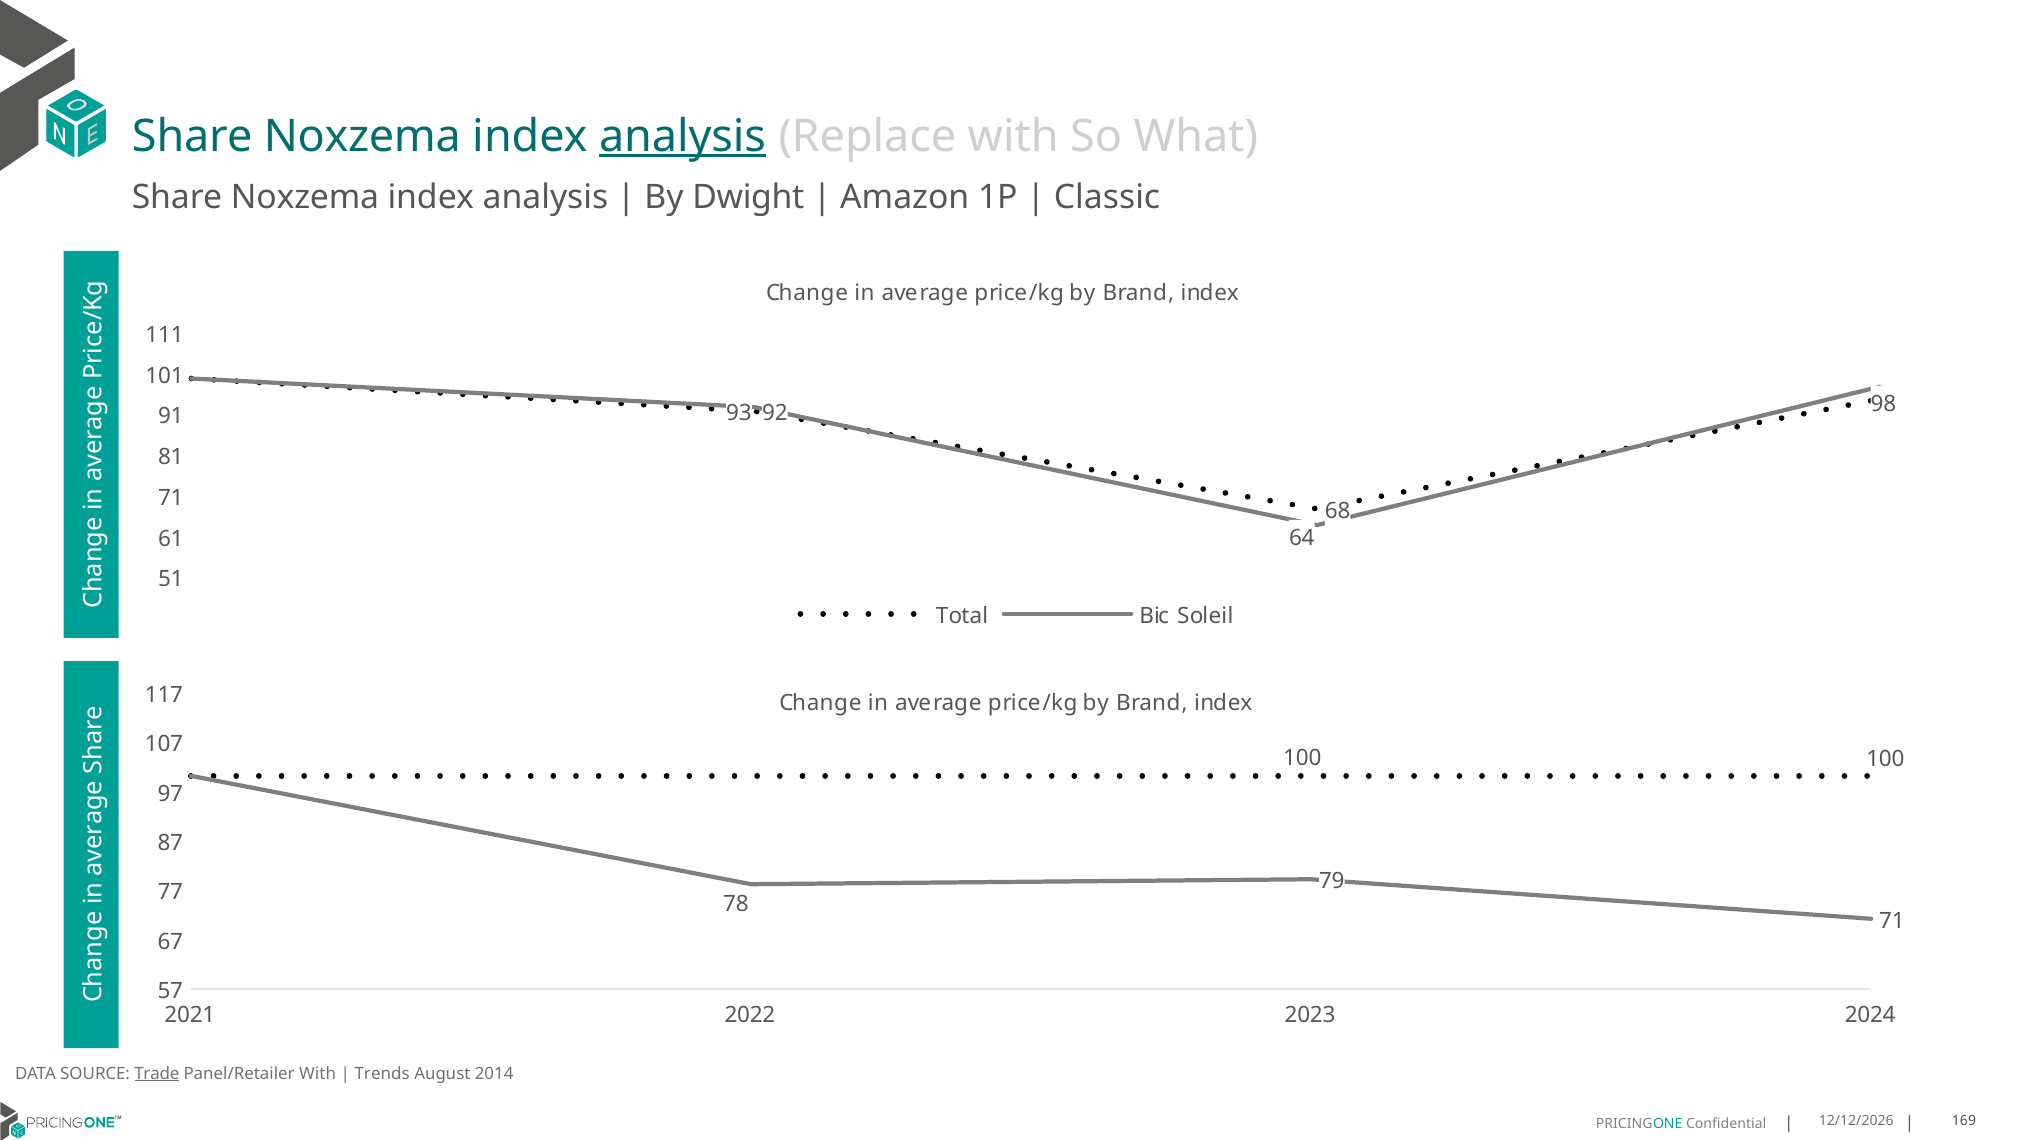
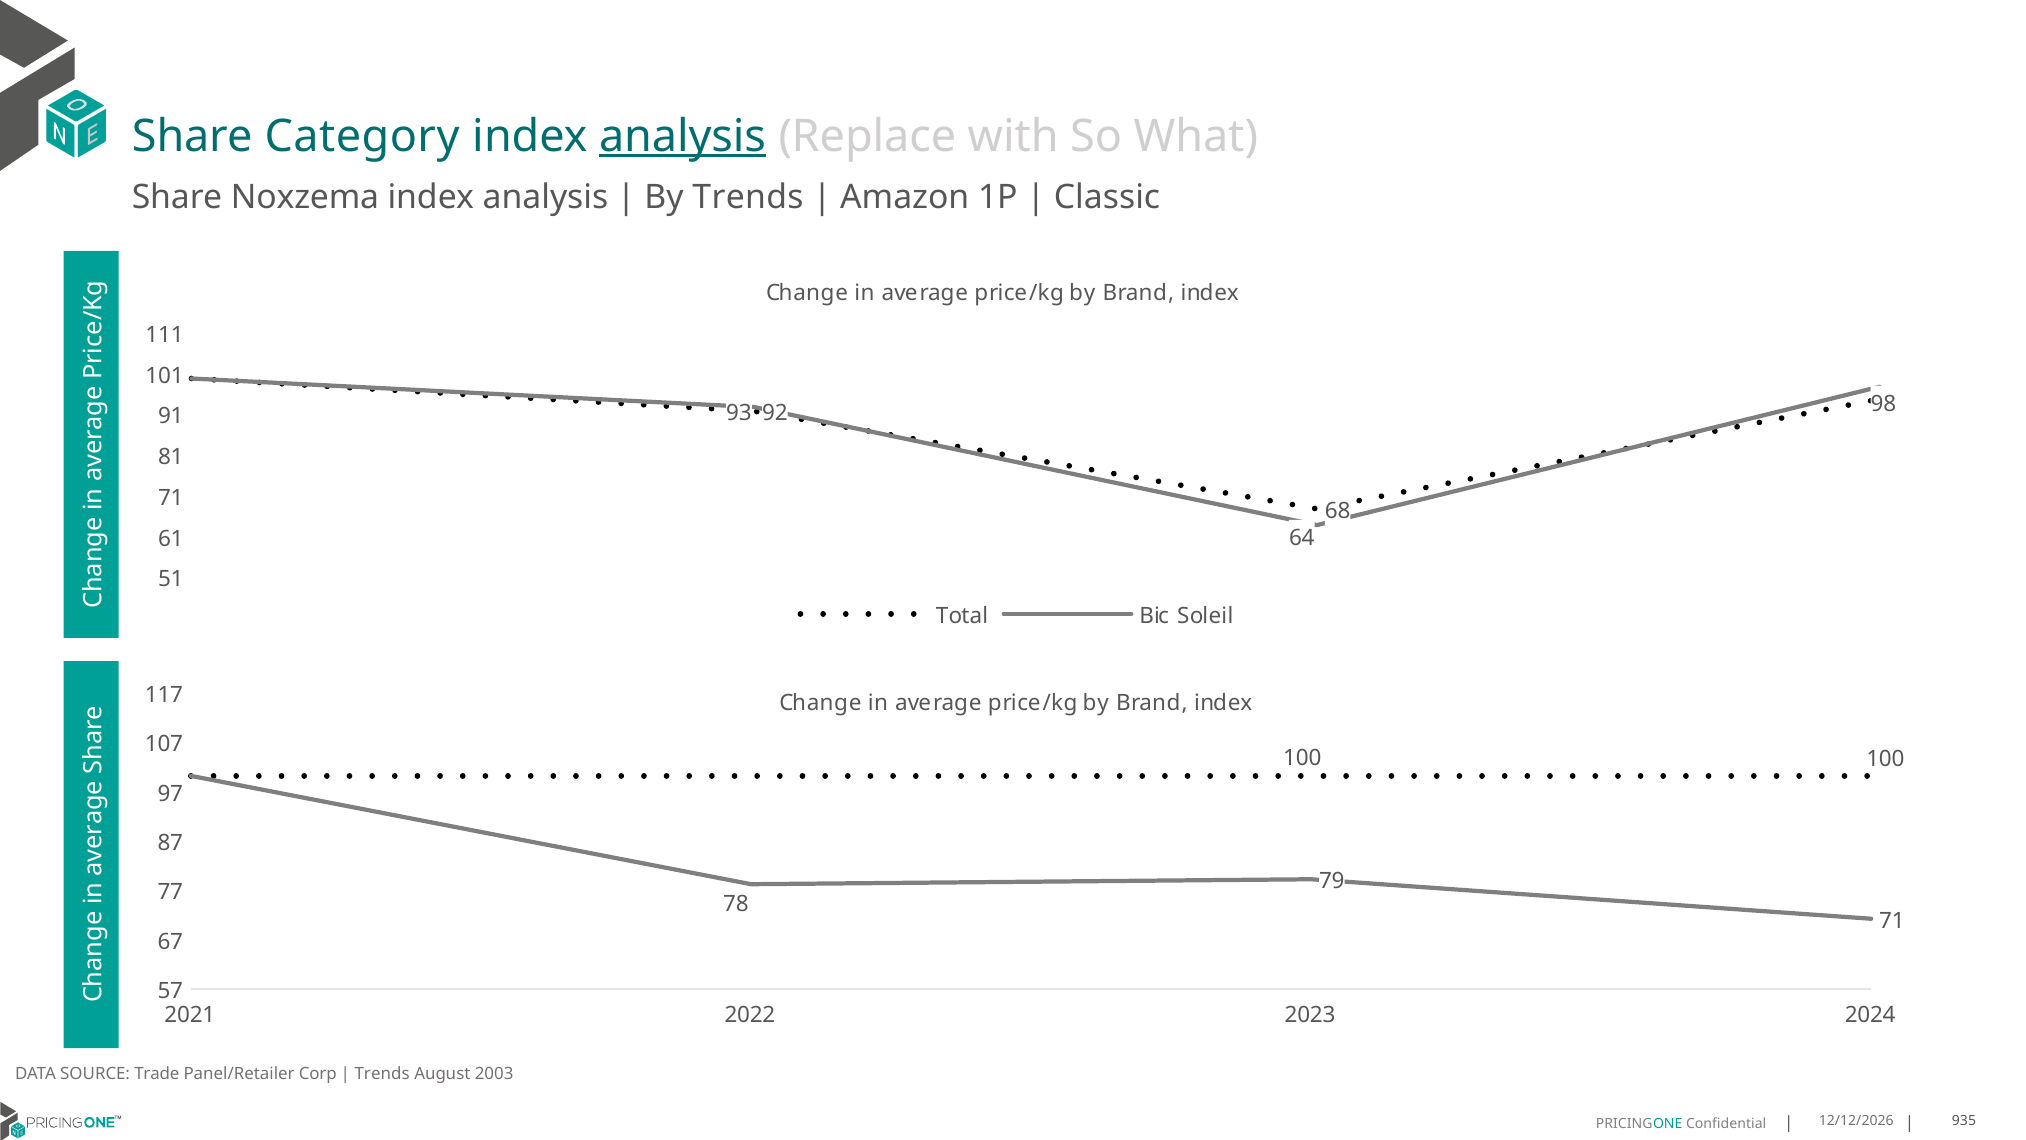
Noxzema: Noxzema -> Category (362, 136)
By Dwight: Dwight -> Trends (748, 198)
Trade underline: present -> none (157, 1073)
Panel/Retailer With: With -> Corp (318, 1073)
2014: 2014 -> 2003 (494, 1073)
169: 169 -> 935 (1964, 1121)
